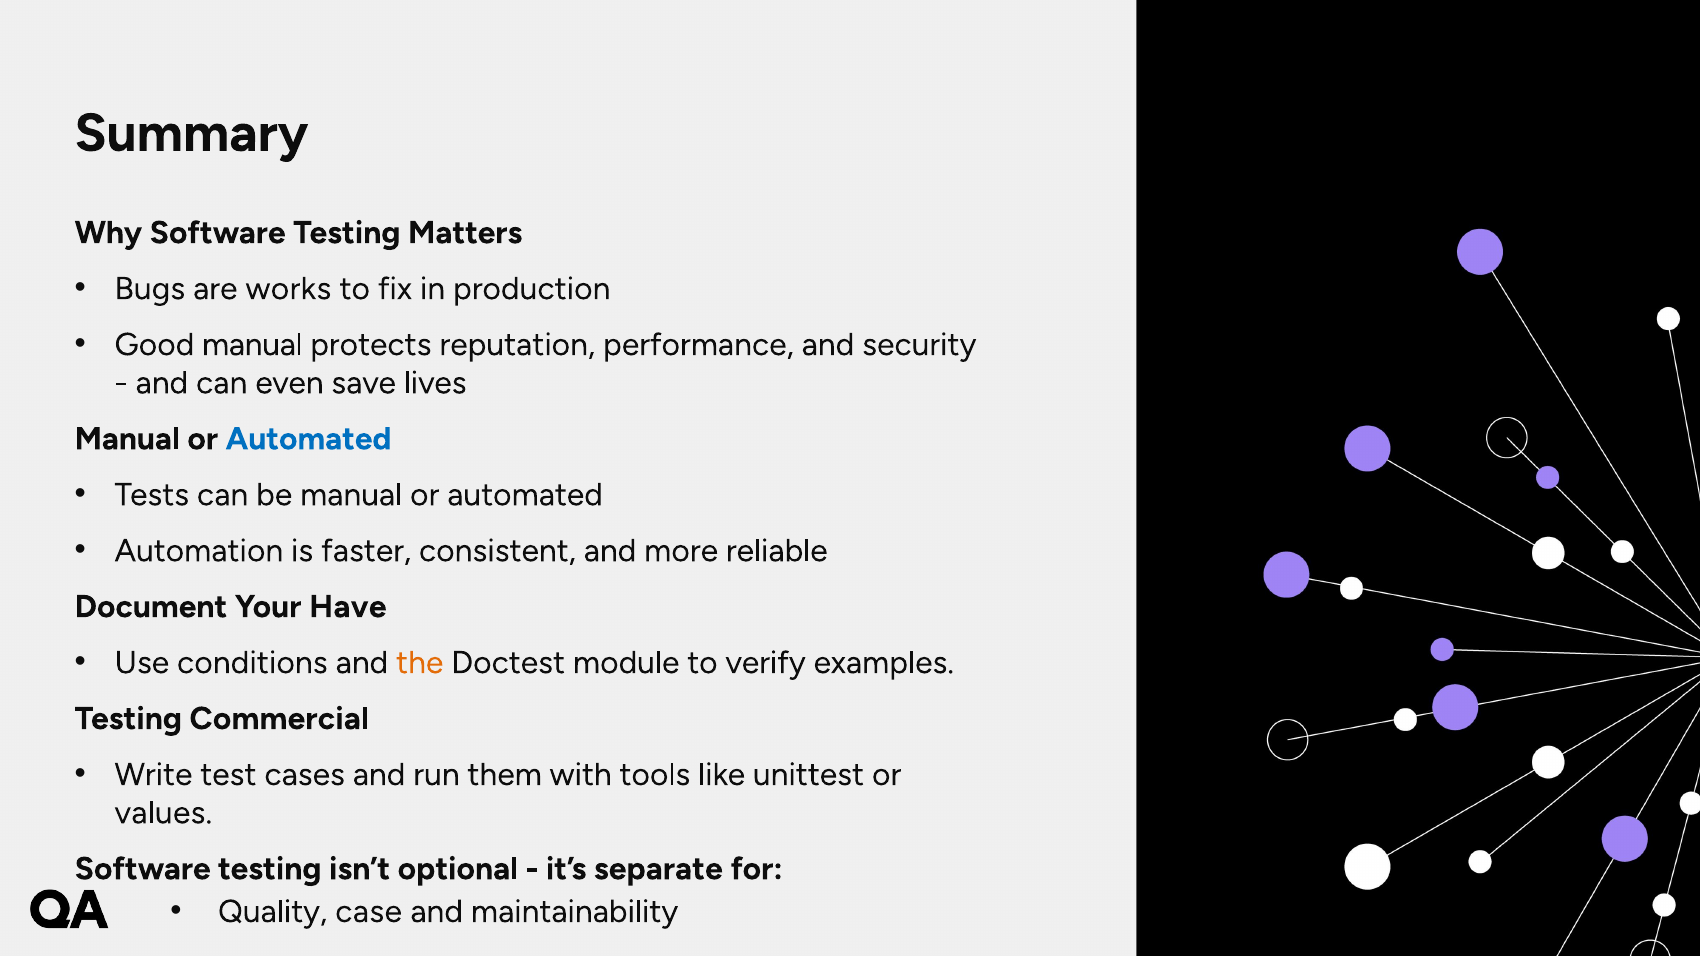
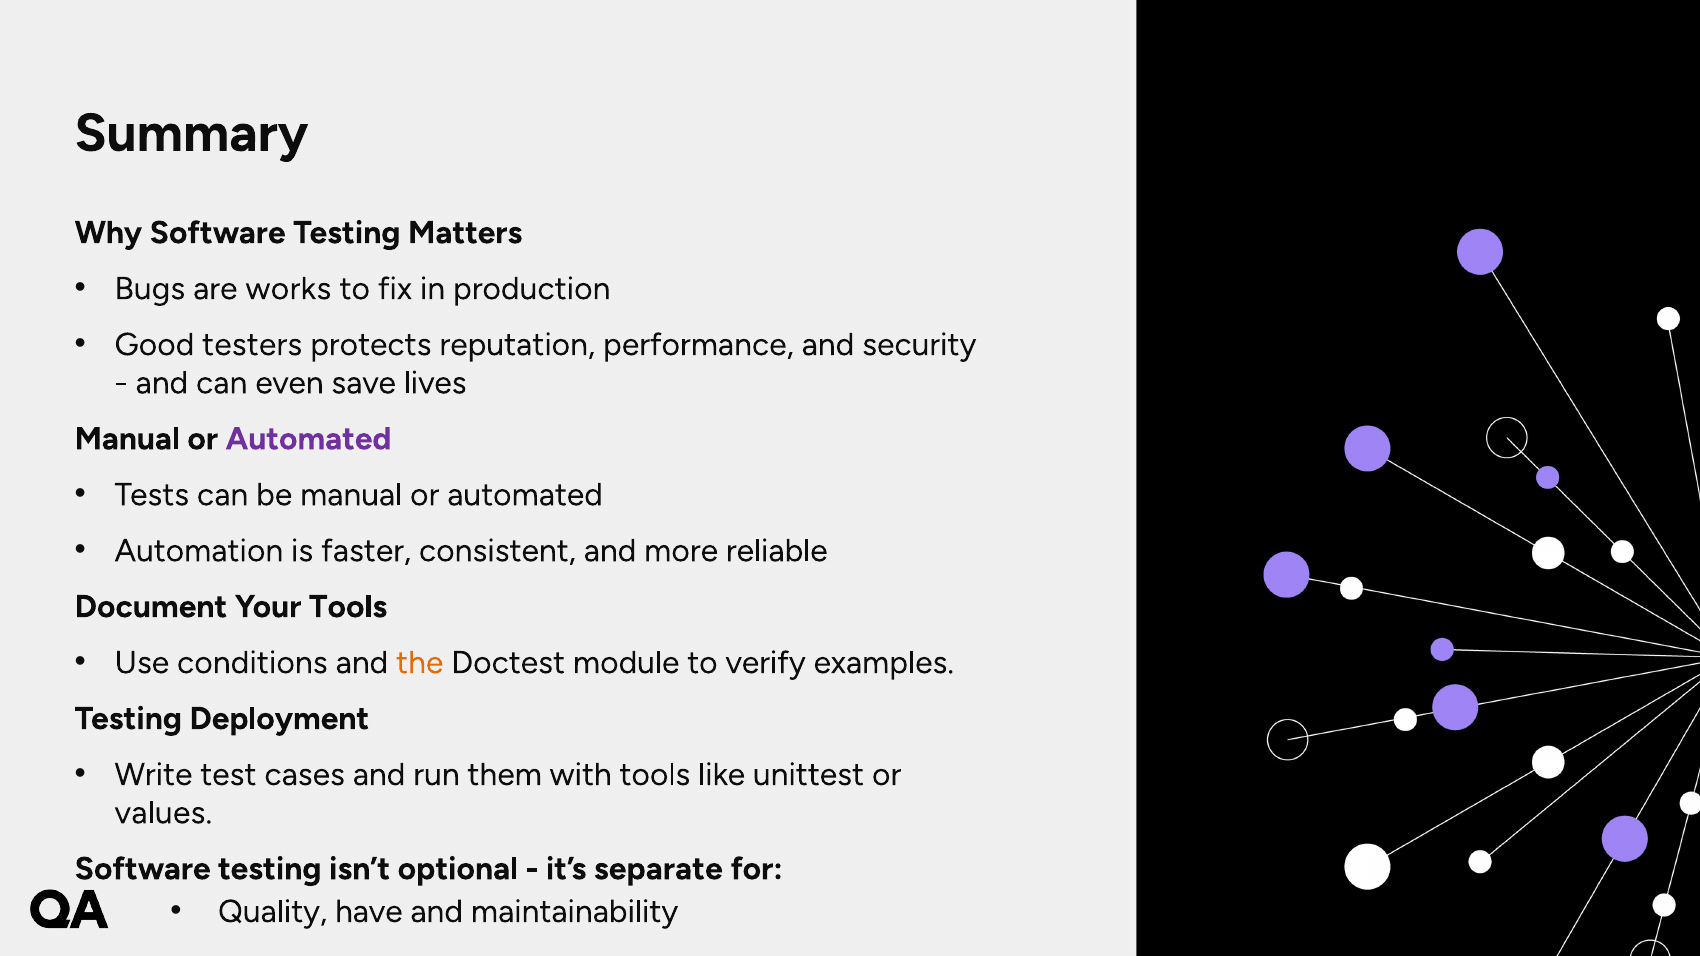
Good manual: manual -> testers (252, 345)
Automated colour: blue -> purple (308, 439)
Your Have: Have -> Tools (348, 607)
Commercial: Commercial -> Deployment (279, 719)
case: case -> have (369, 912)
